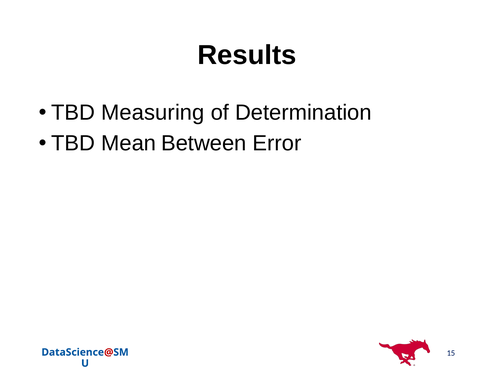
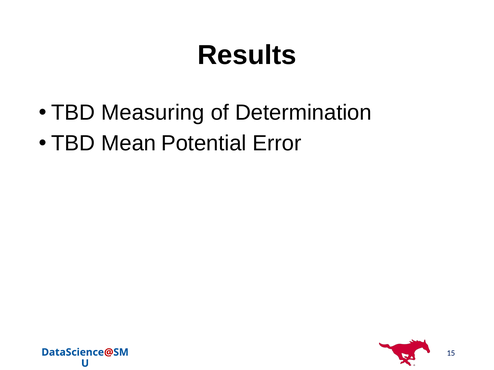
Between: Between -> Potential (204, 143)
